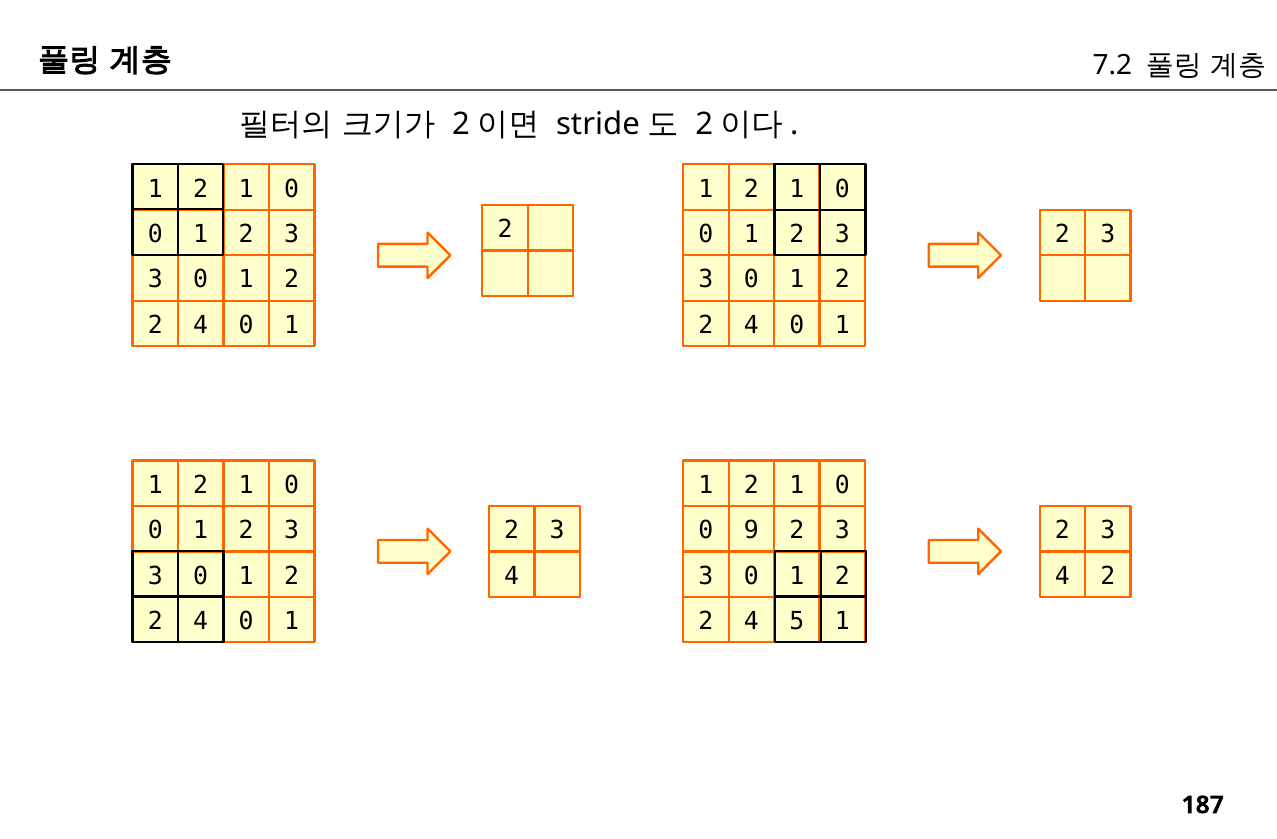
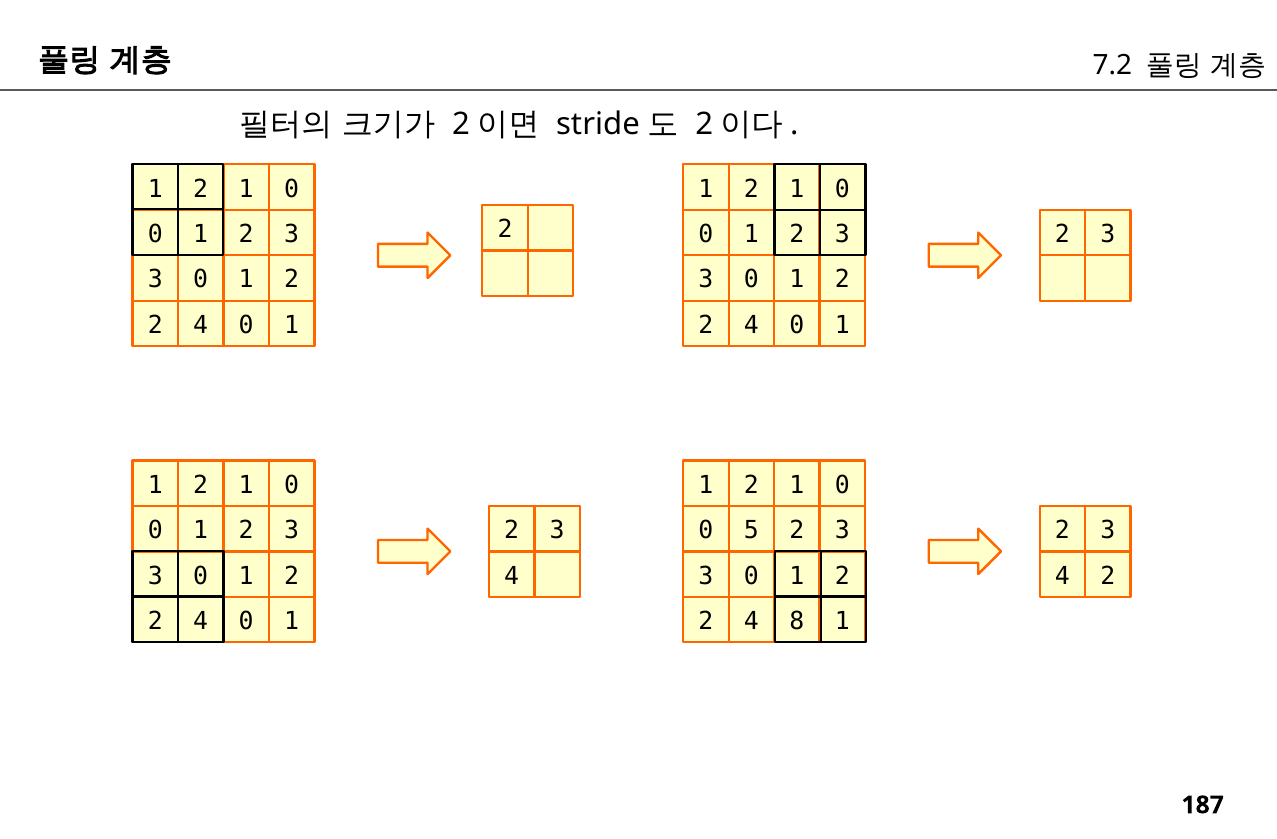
9: 9 -> 5 (751, 530)
5: 5 -> 8 (797, 621)
